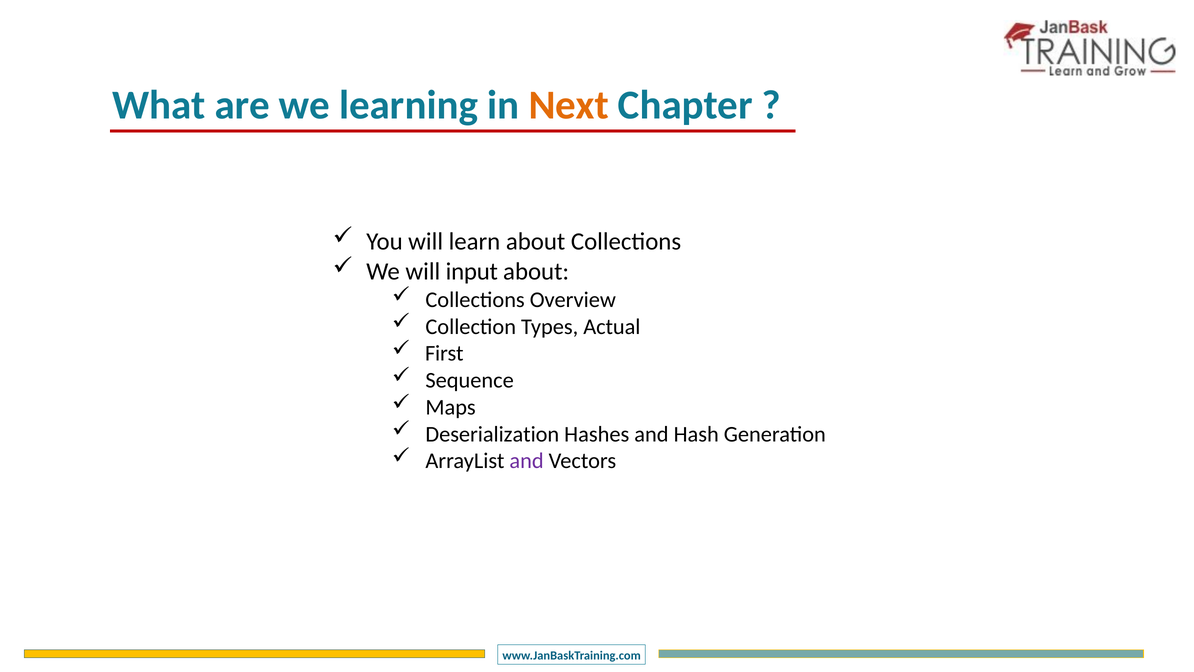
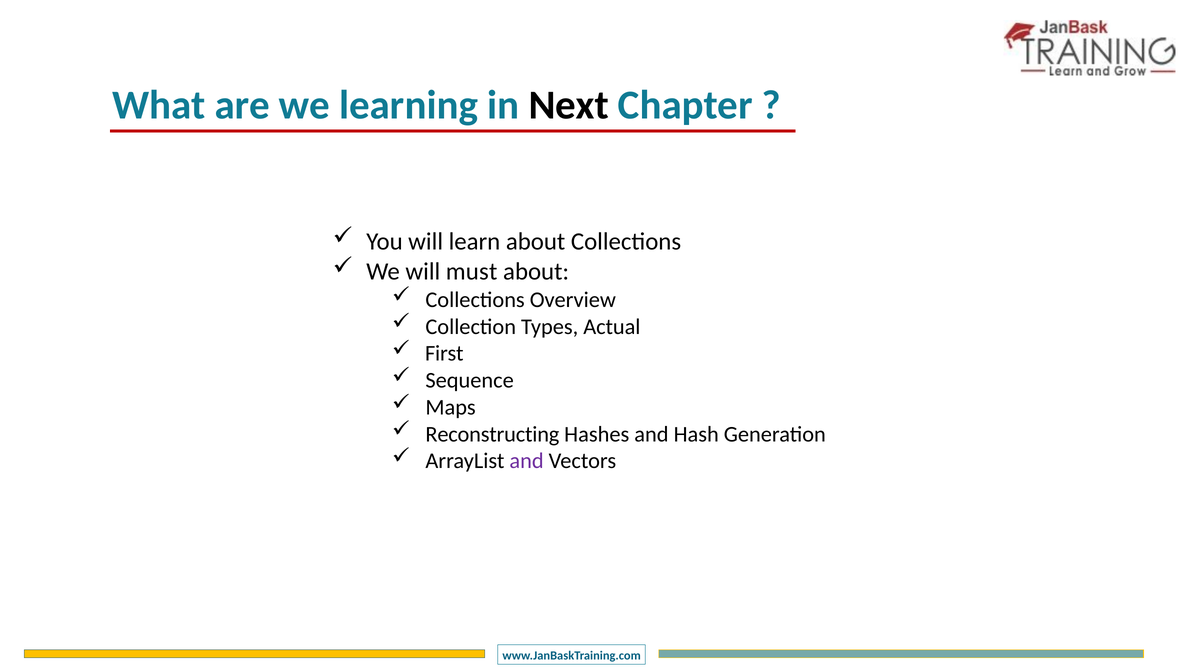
Next colour: orange -> black (569, 105)
input: input -> must (472, 271)
Deserialization: Deserialization -> Reconstructing (492, 434)
